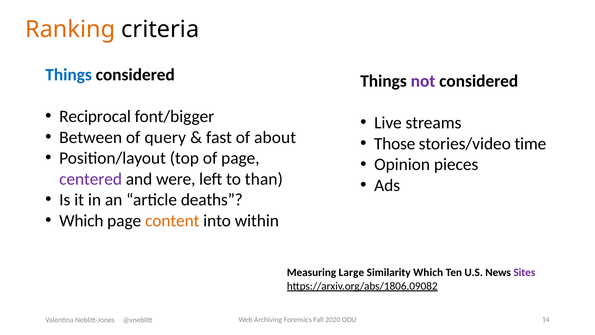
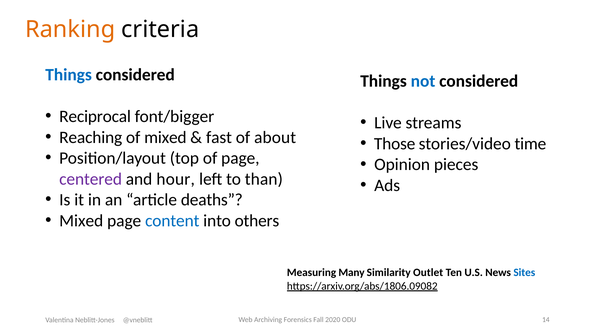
not colour: purple -> blue (423, 81)
Between: Between -> Reaching (91, 137)
of query: query -> mixed (165, 137)
were: were -> hour (176, 179)
Which: Which -> Mixed (81, 221)
content colour: orange -> blue (172, 221)
within: within -> others (257, 221)
Large: Large -> Many (352, 272)
Similarity Which: Which -> Outlet (428, 272)
Sites colour: purple -> blue (524, 272)
